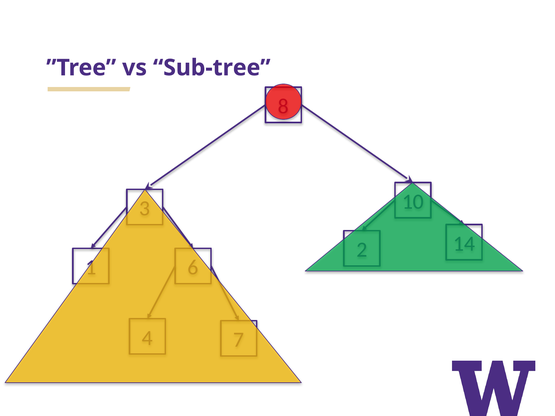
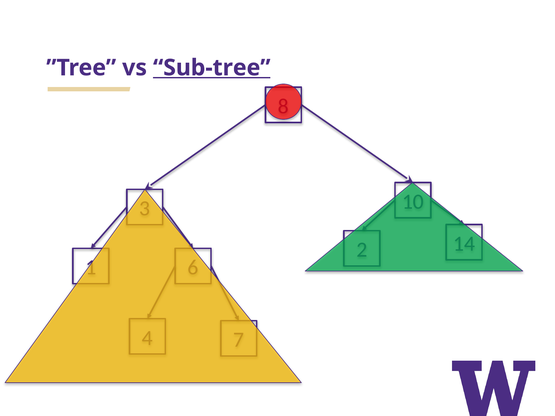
Sub-tree underline: none -> present (212, 68)
